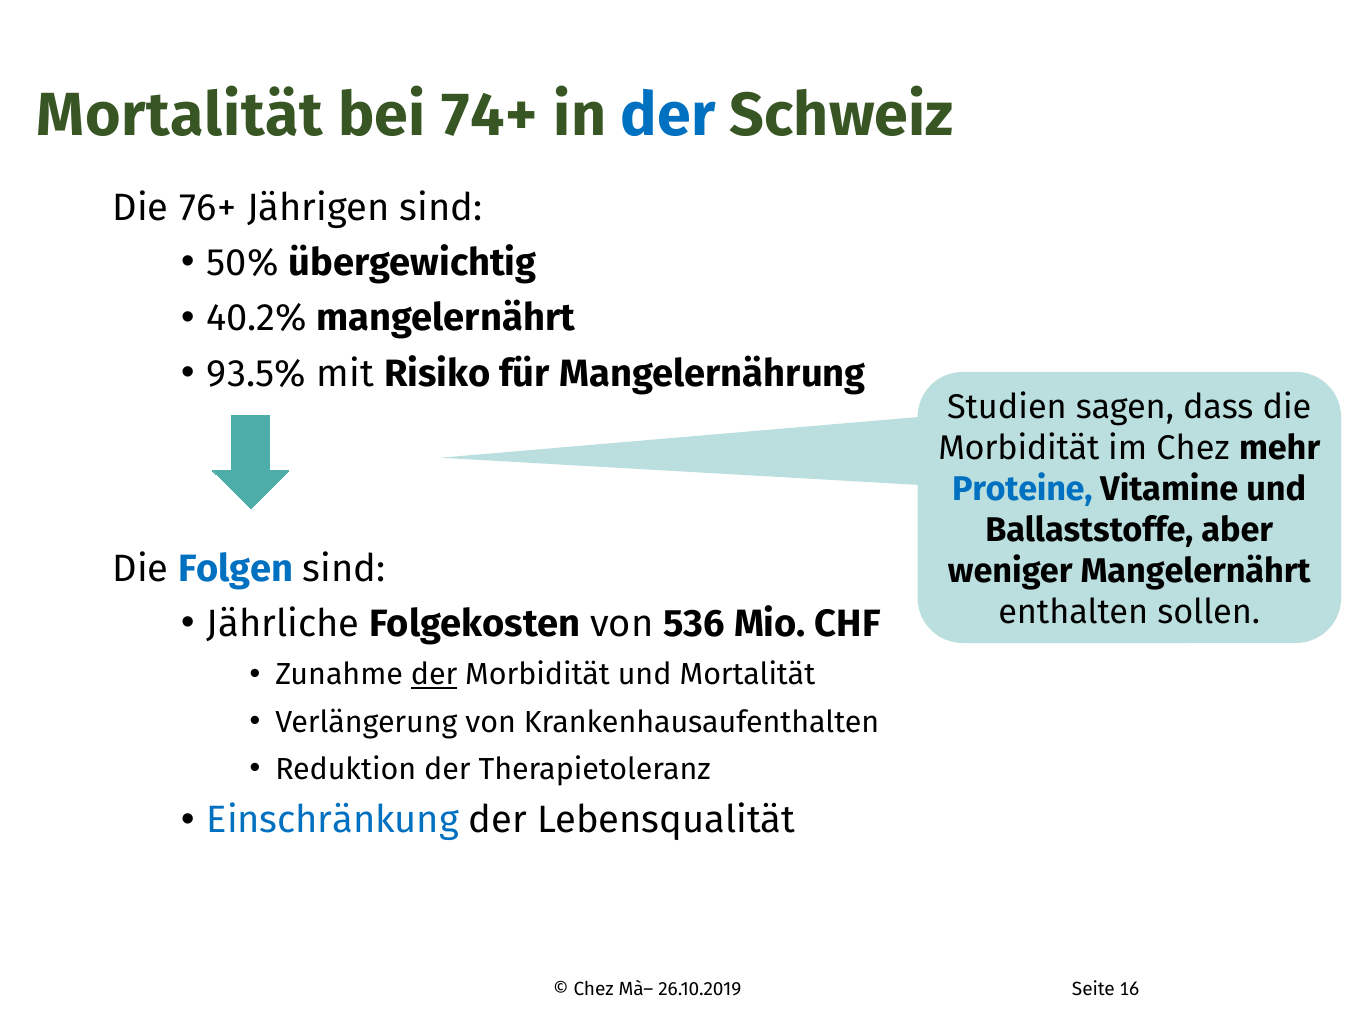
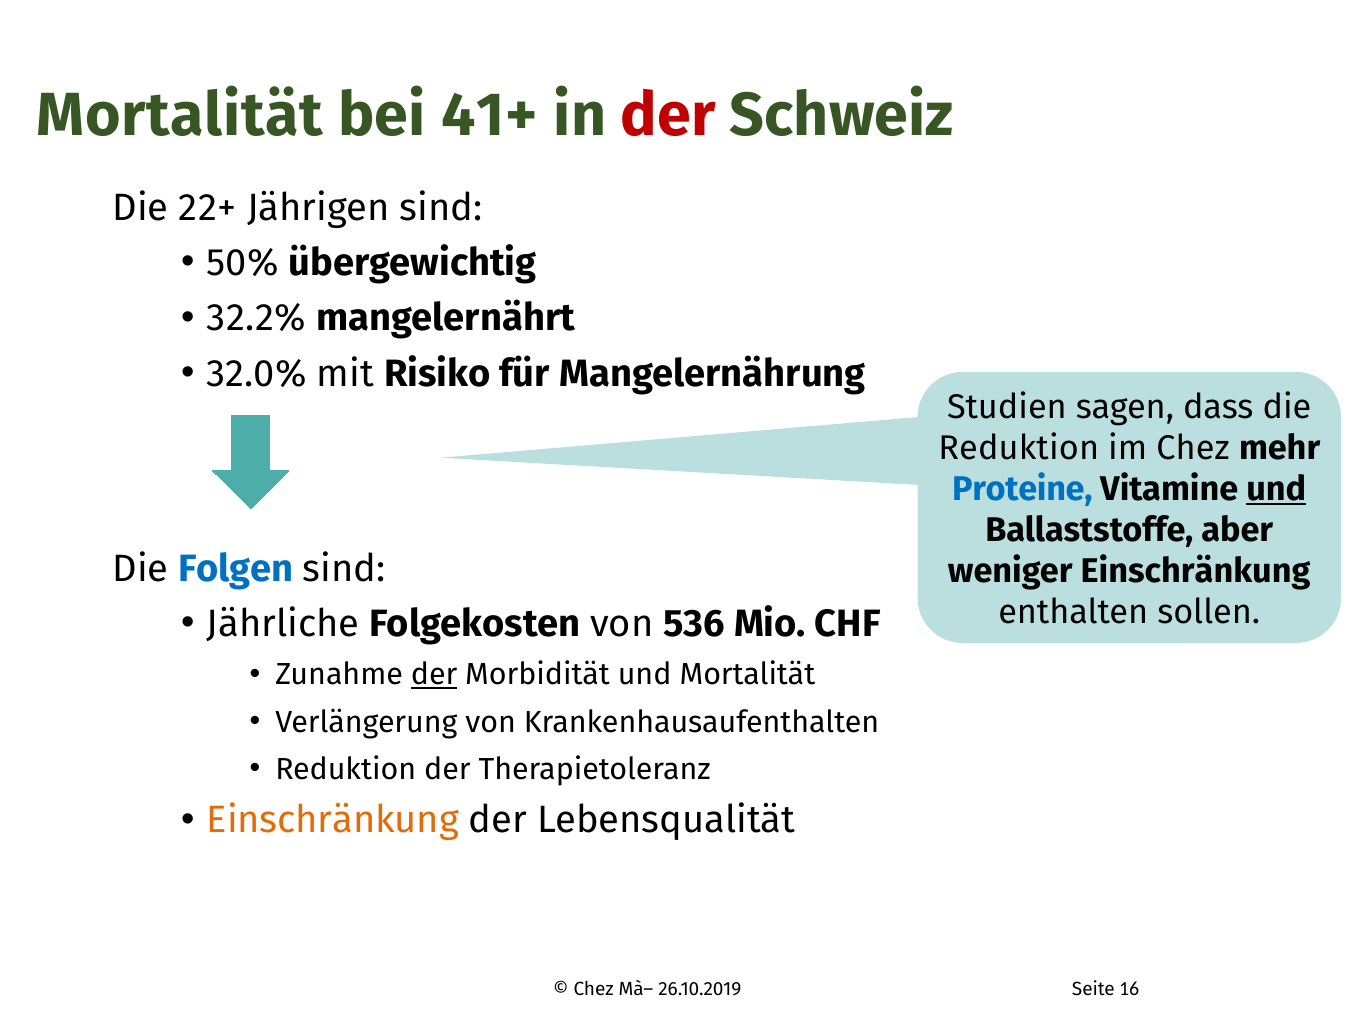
74+: 74+ -> 41+ (490, 115)
der colour: blue -> red (668, 115)
76+: 76+ -> 22+ (208, 208)
40.2%: 40.2% -> 32.2% (256, 318)
93.5%: 93.5% -> 32.0% (257, 374)
Morbidität: Morbidität -> Reduktion (1019, 448)
und underline: none -> present (1276, 489)
weniger Mangelernährt: Mangelernährt -> Einschränkung (1196, 572)
Einschränkung colour: blue -> orange (333, 821)
